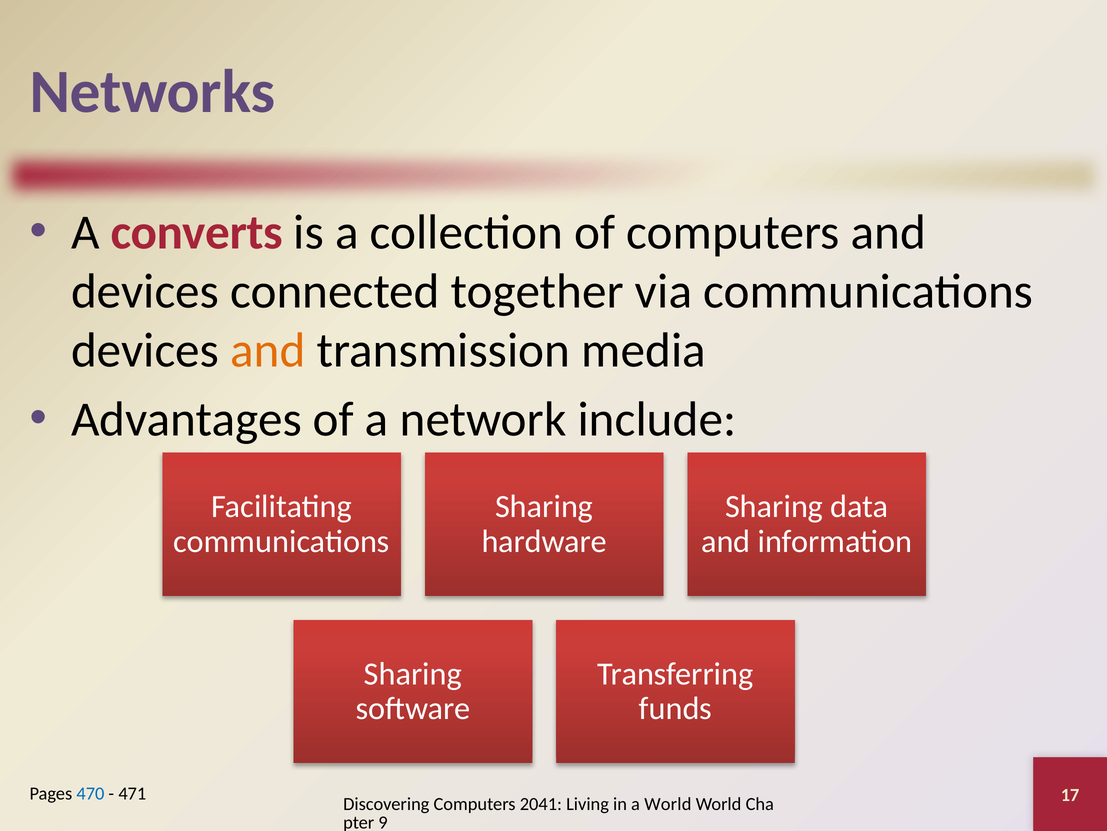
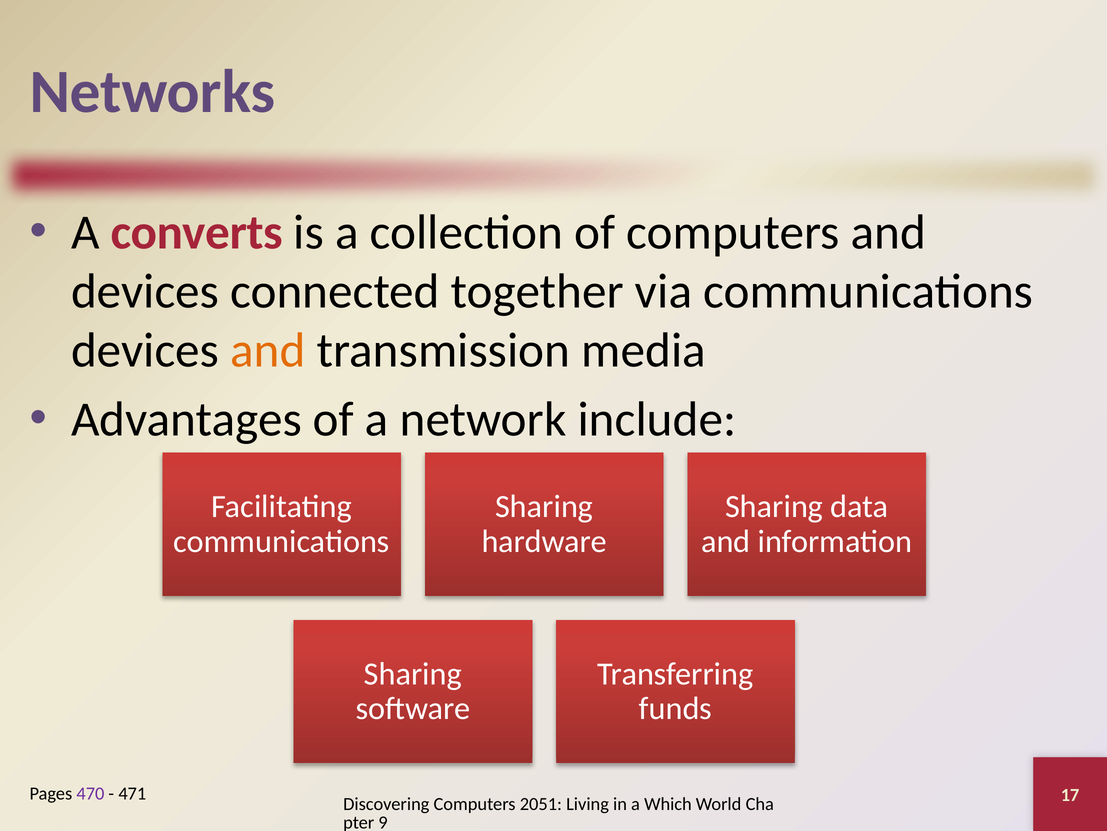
470 colour: blue -> purple (90, 793)
2041: 2041 -> 2051 (541, 804)
a World: World -> Which (668, 804)
